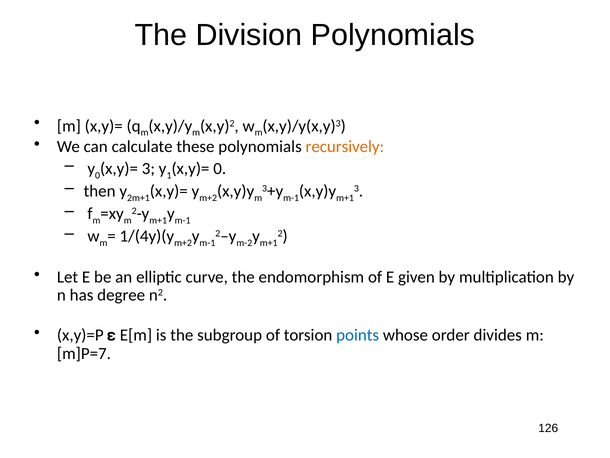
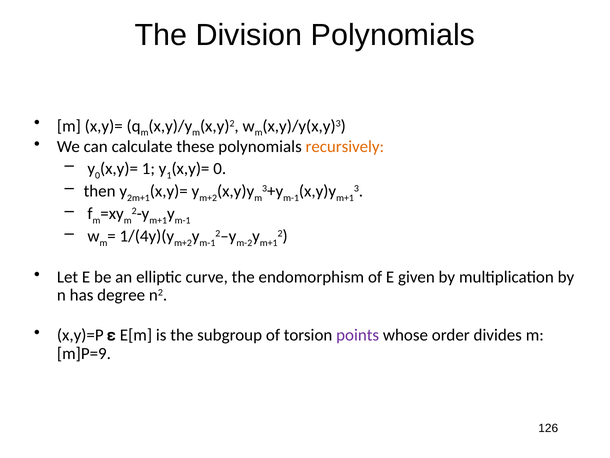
x,y)= 3: 3 -> 1 (148, 168)
points colour: blue -> purple (358, 335)
m]P=7: m]P=7 -> m]P=9 (84, 353)
